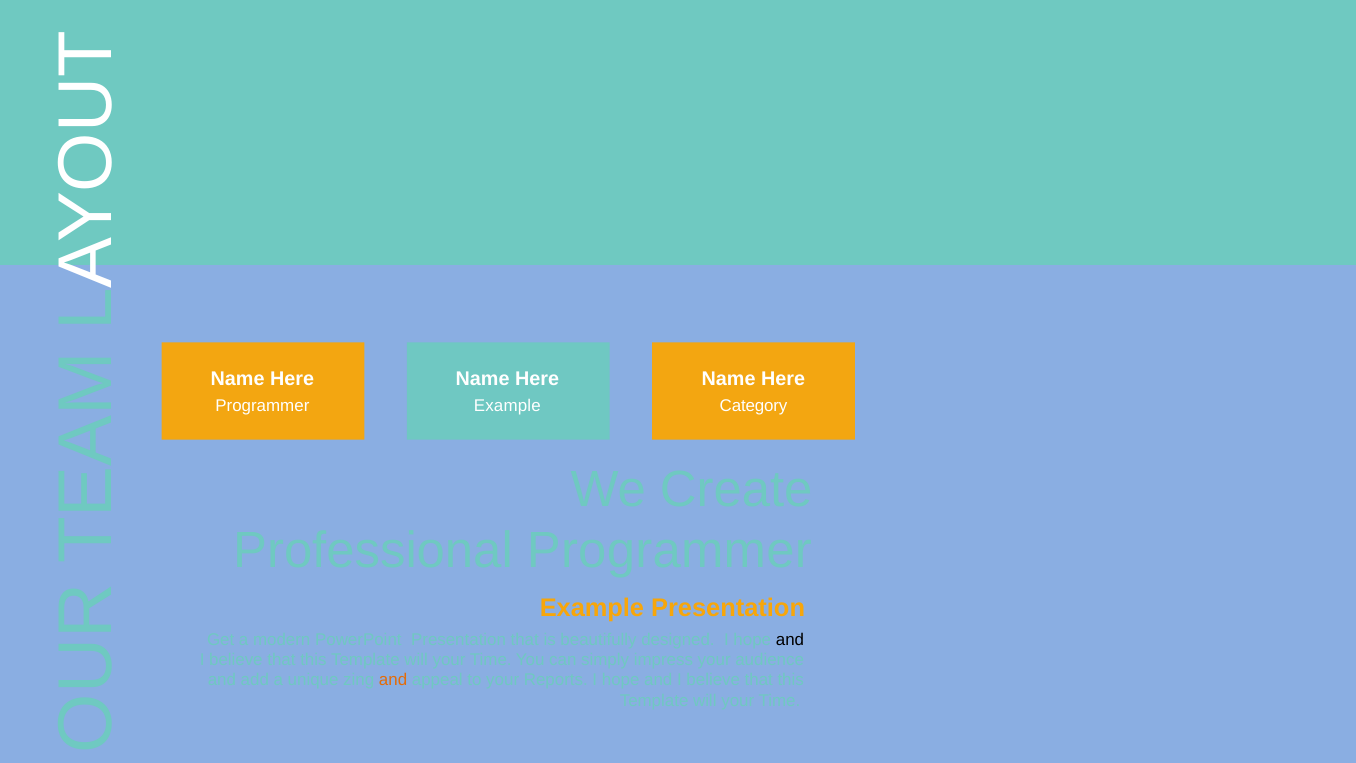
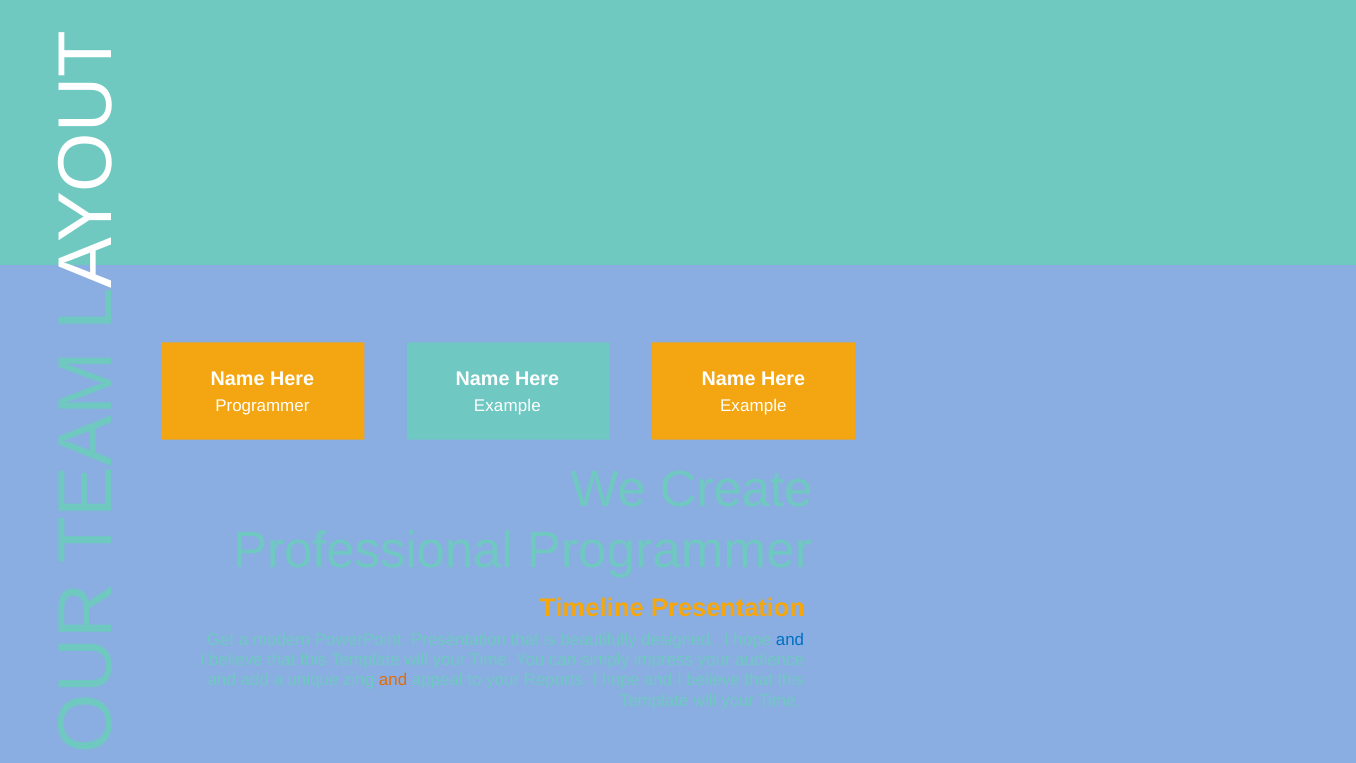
Category: Category -> Example (753, 406)
Example: Example -> Timeline (592, 608)
and colour: black -> blue (790, 639)
